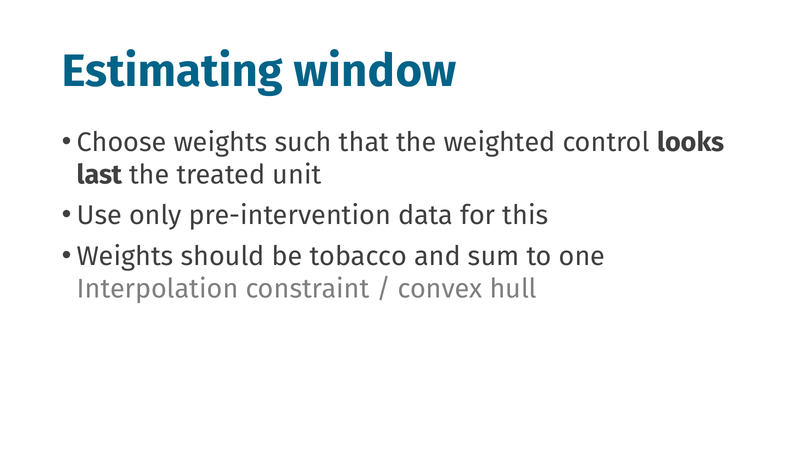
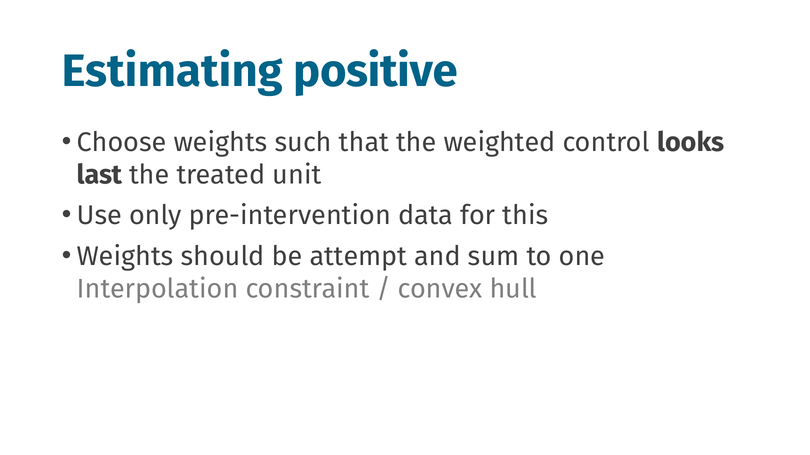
window: window -> positive (376, 71)
tobacco: tobacco -> attempt (358, 257)
